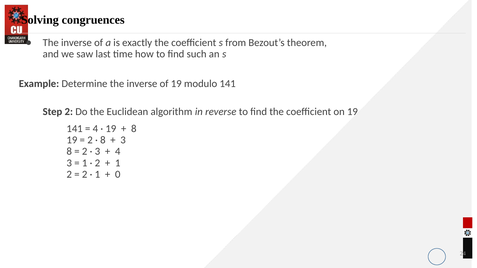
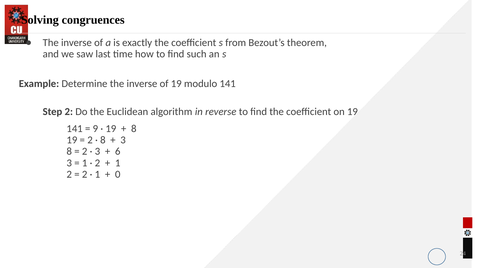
4: 4 -> 9 (95, 129)
4: 4 -> 6 (118, 152)
